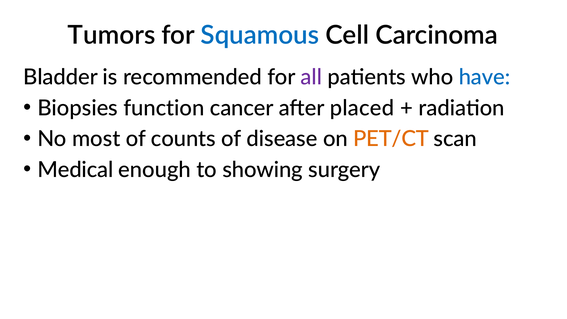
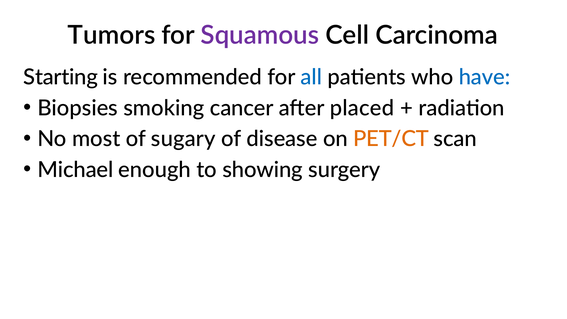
Squamous colour: blue -> purple (260, 35)
Bladder: Bladder -> Starting (61, 77)
all colour: purple -> blue (311, 77)
function: function -> smoking (164, 108)
counts: counts -> sugary (183, 139)
Medical: Medical -> Michael (75, 170)
